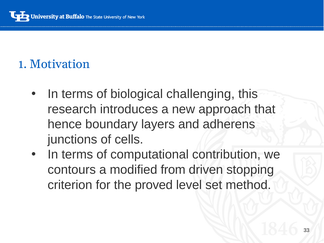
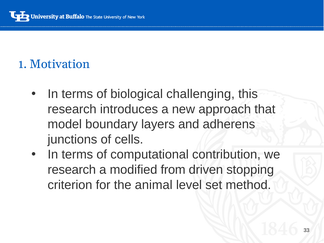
hence: hence -> model (65, 124)
contours: contours -> research (72, 170)
proved: proved -> animal (154, 185)
